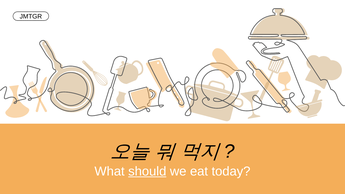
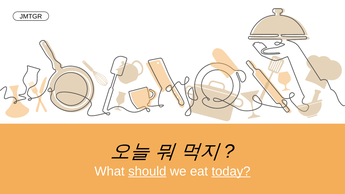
today underline: none -> present (231, 171)
